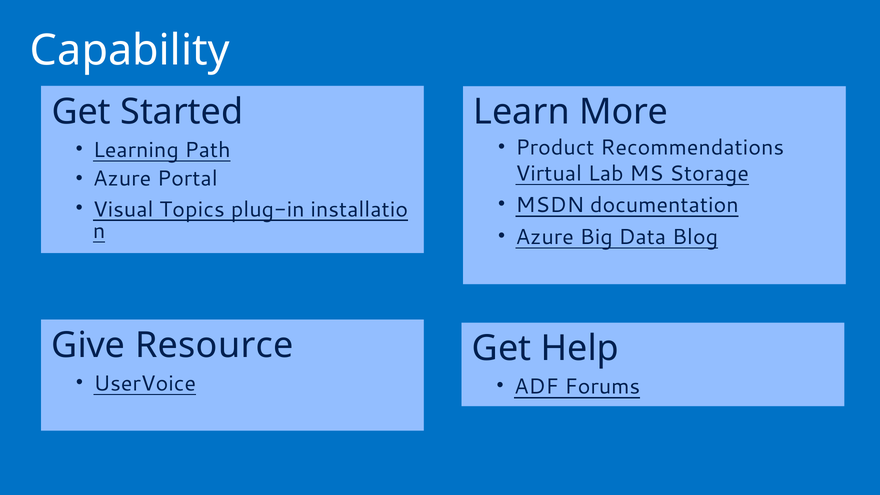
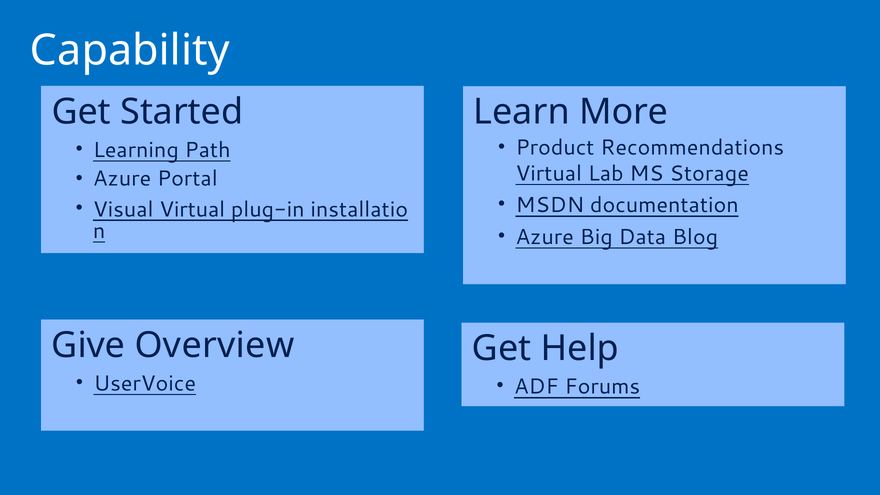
Visual Topics: Topics -> Virtual (192, 209)
Resource: Resource -> Overview (214, 345)
